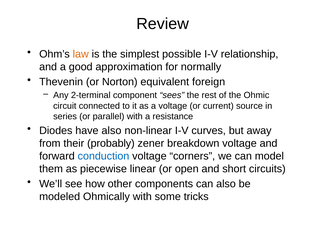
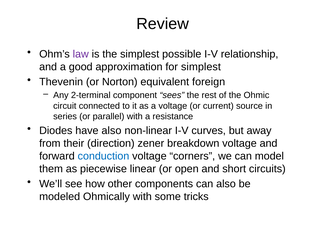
law colour: orange -> purple (81, 54)
for normally: normally -> simplest (201, 67)
probably: probably -> direction (111, 143)
